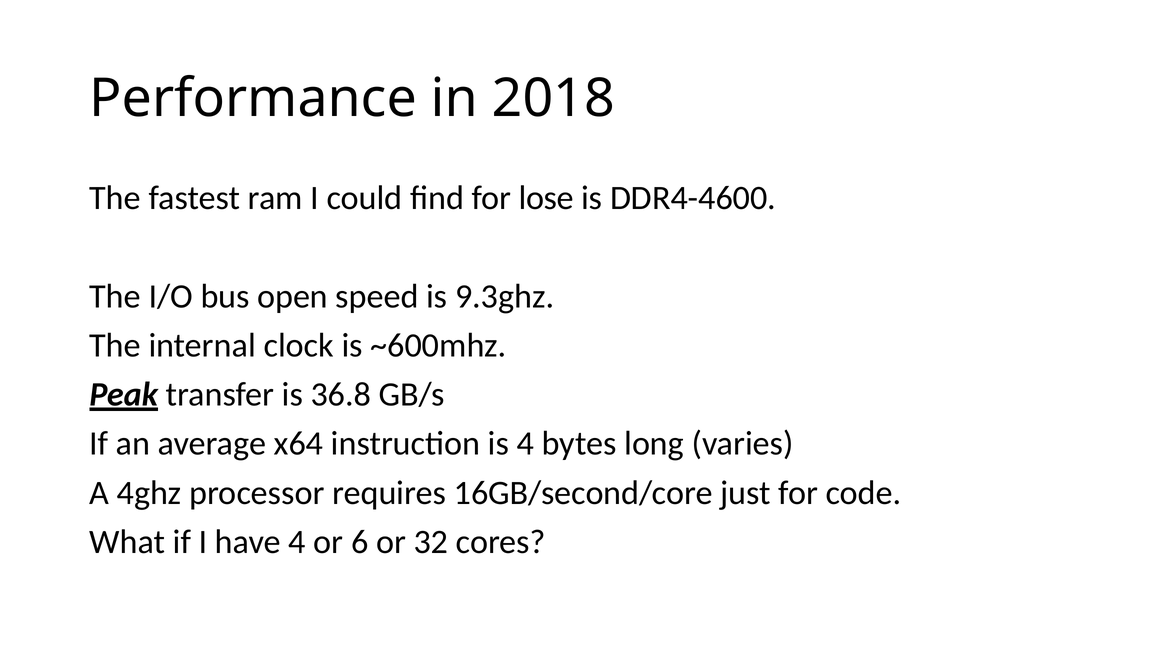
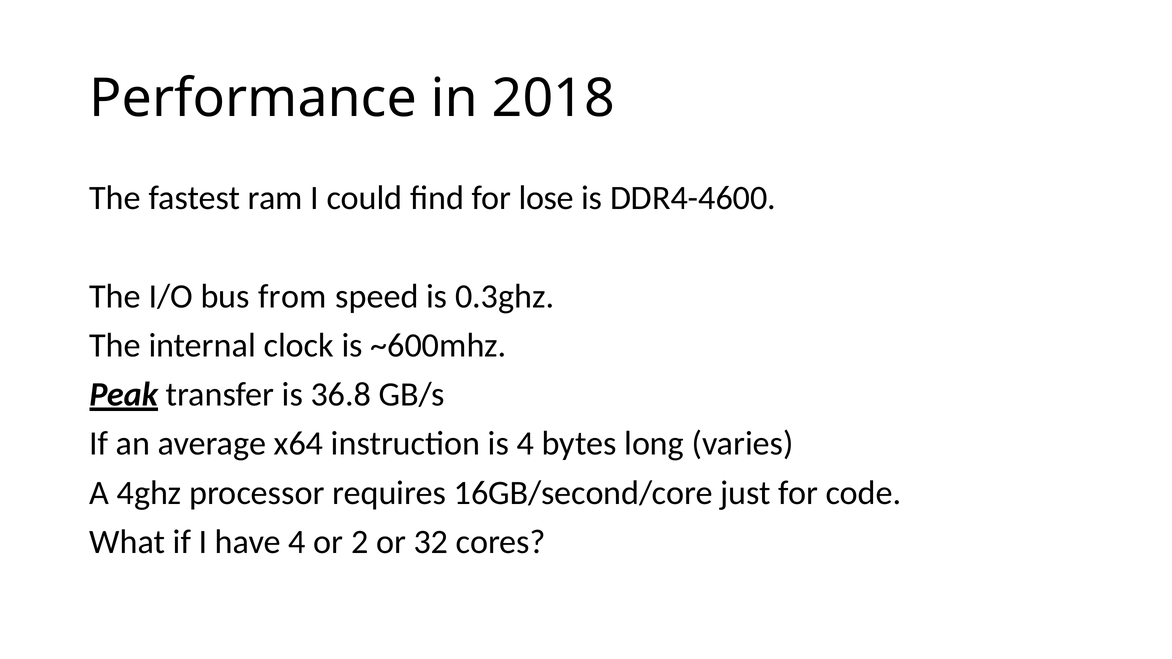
open: open -> from (292, 296)
9.3ghz: 9.3ghz -> 0.3ghz (505, 296)
6: 6 -> 2 (360, 542)
